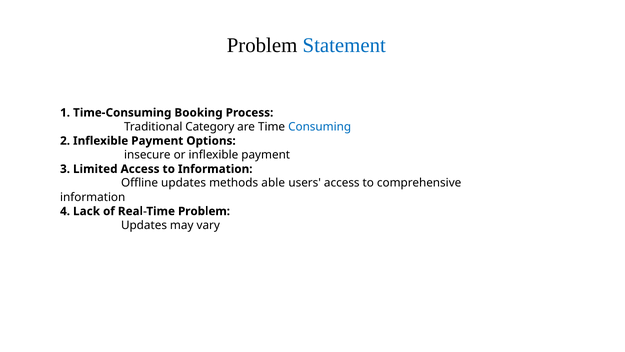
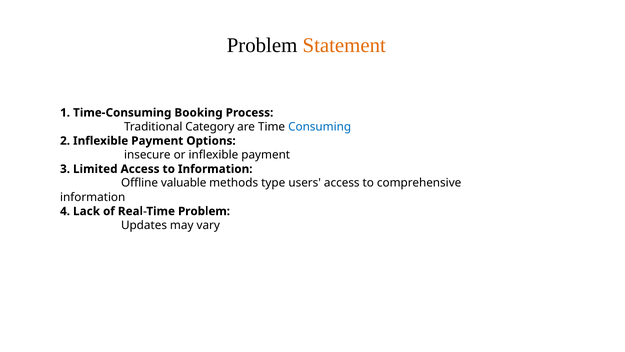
Statement colour: blue -> orange (344, 45)
Offline updates: updates -> valuable (184, 183)
able: able -> type (273, 183)
